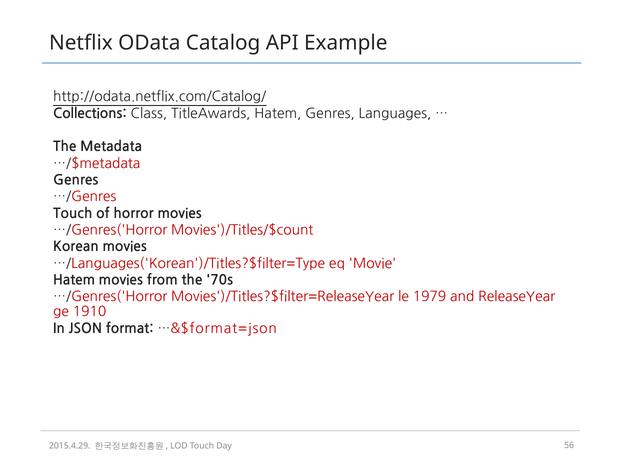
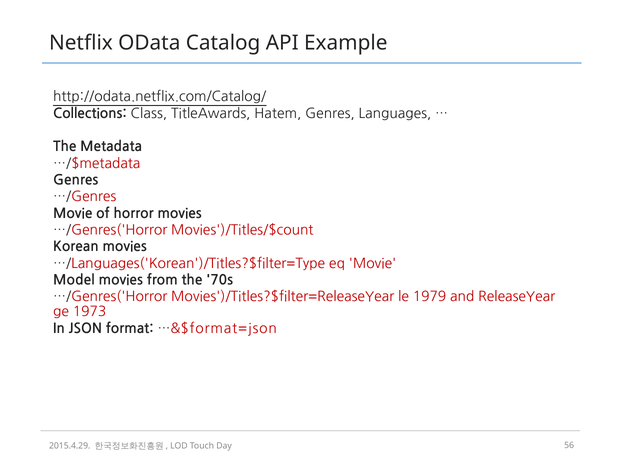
Touch: Touch -> Movie (73, 214)
Hatem: Hatem -> Model (74, 280)
1910: 1910 -> 1973 (90, 312)
